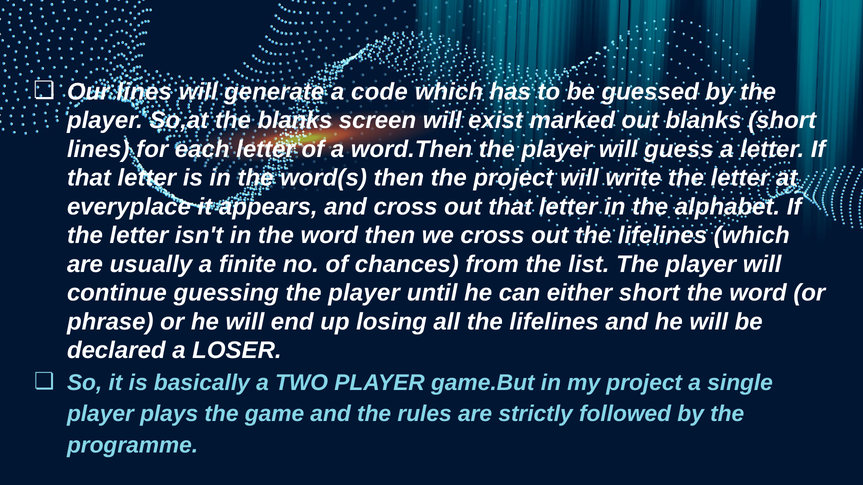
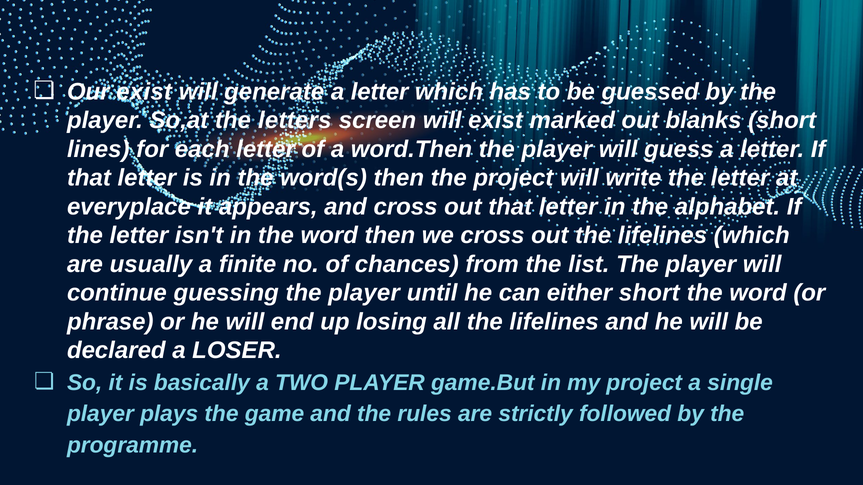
Our lines: lines -> exist (144, 92)
generate a code: code -> letter (380, 92)
the blanks: blanks -> letters (295, 121)
